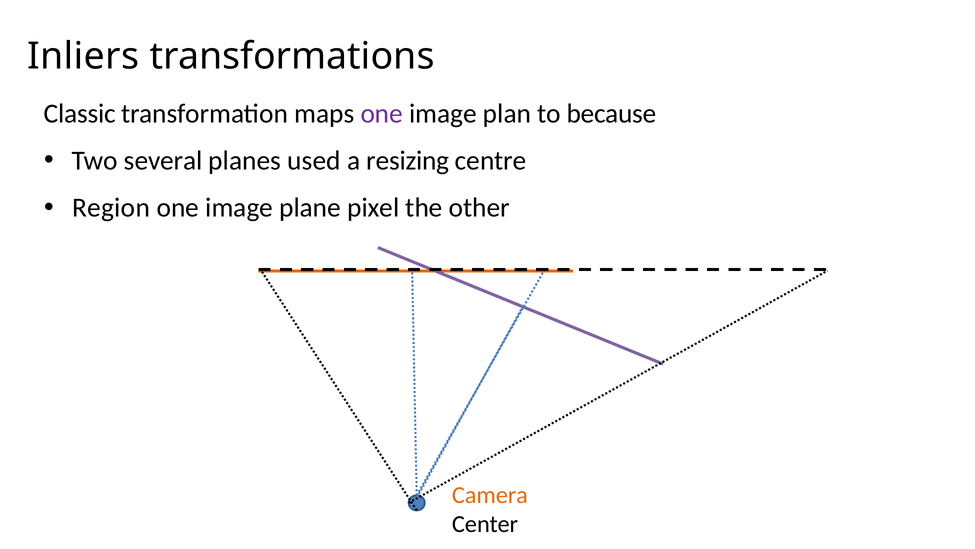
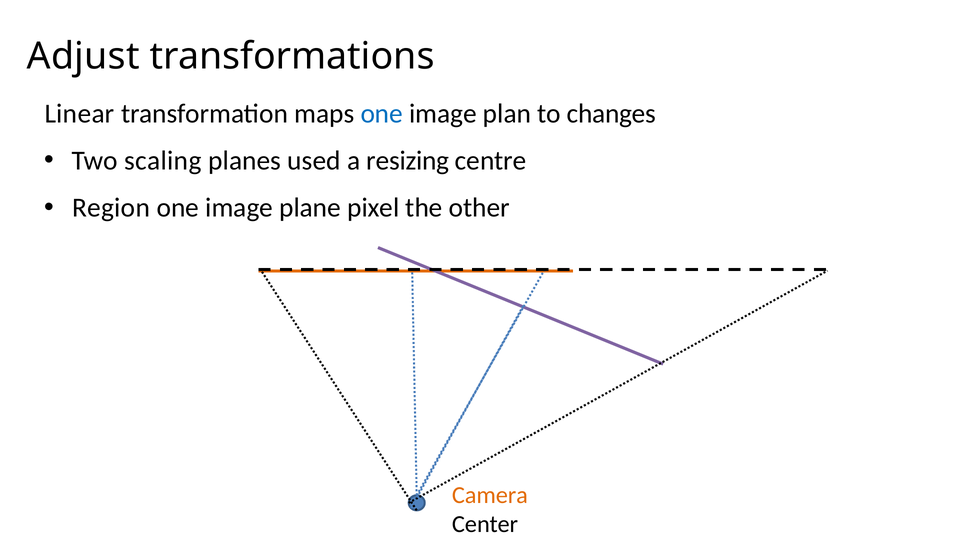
Inliers: Inliers -> Adjust (83, 56)
Classic: Classic -> Linear (80, 113)
one colour: purple -> blue (382, 113)
because: because -> changes (611, 113)
several: several -> scaling (163, 161)
